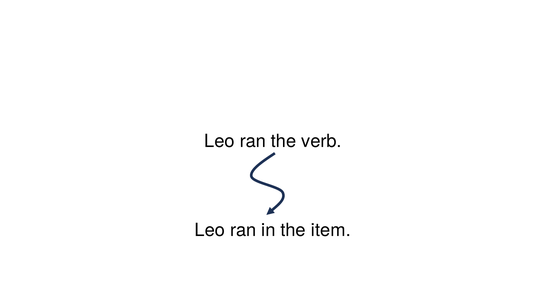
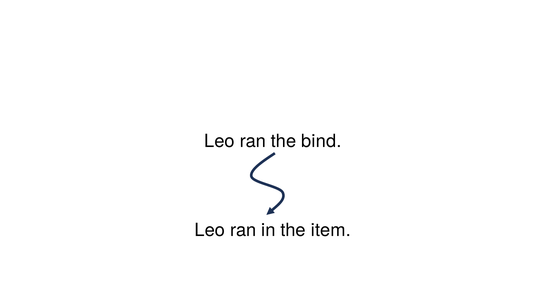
verb: verb -> bind (321, 141)
